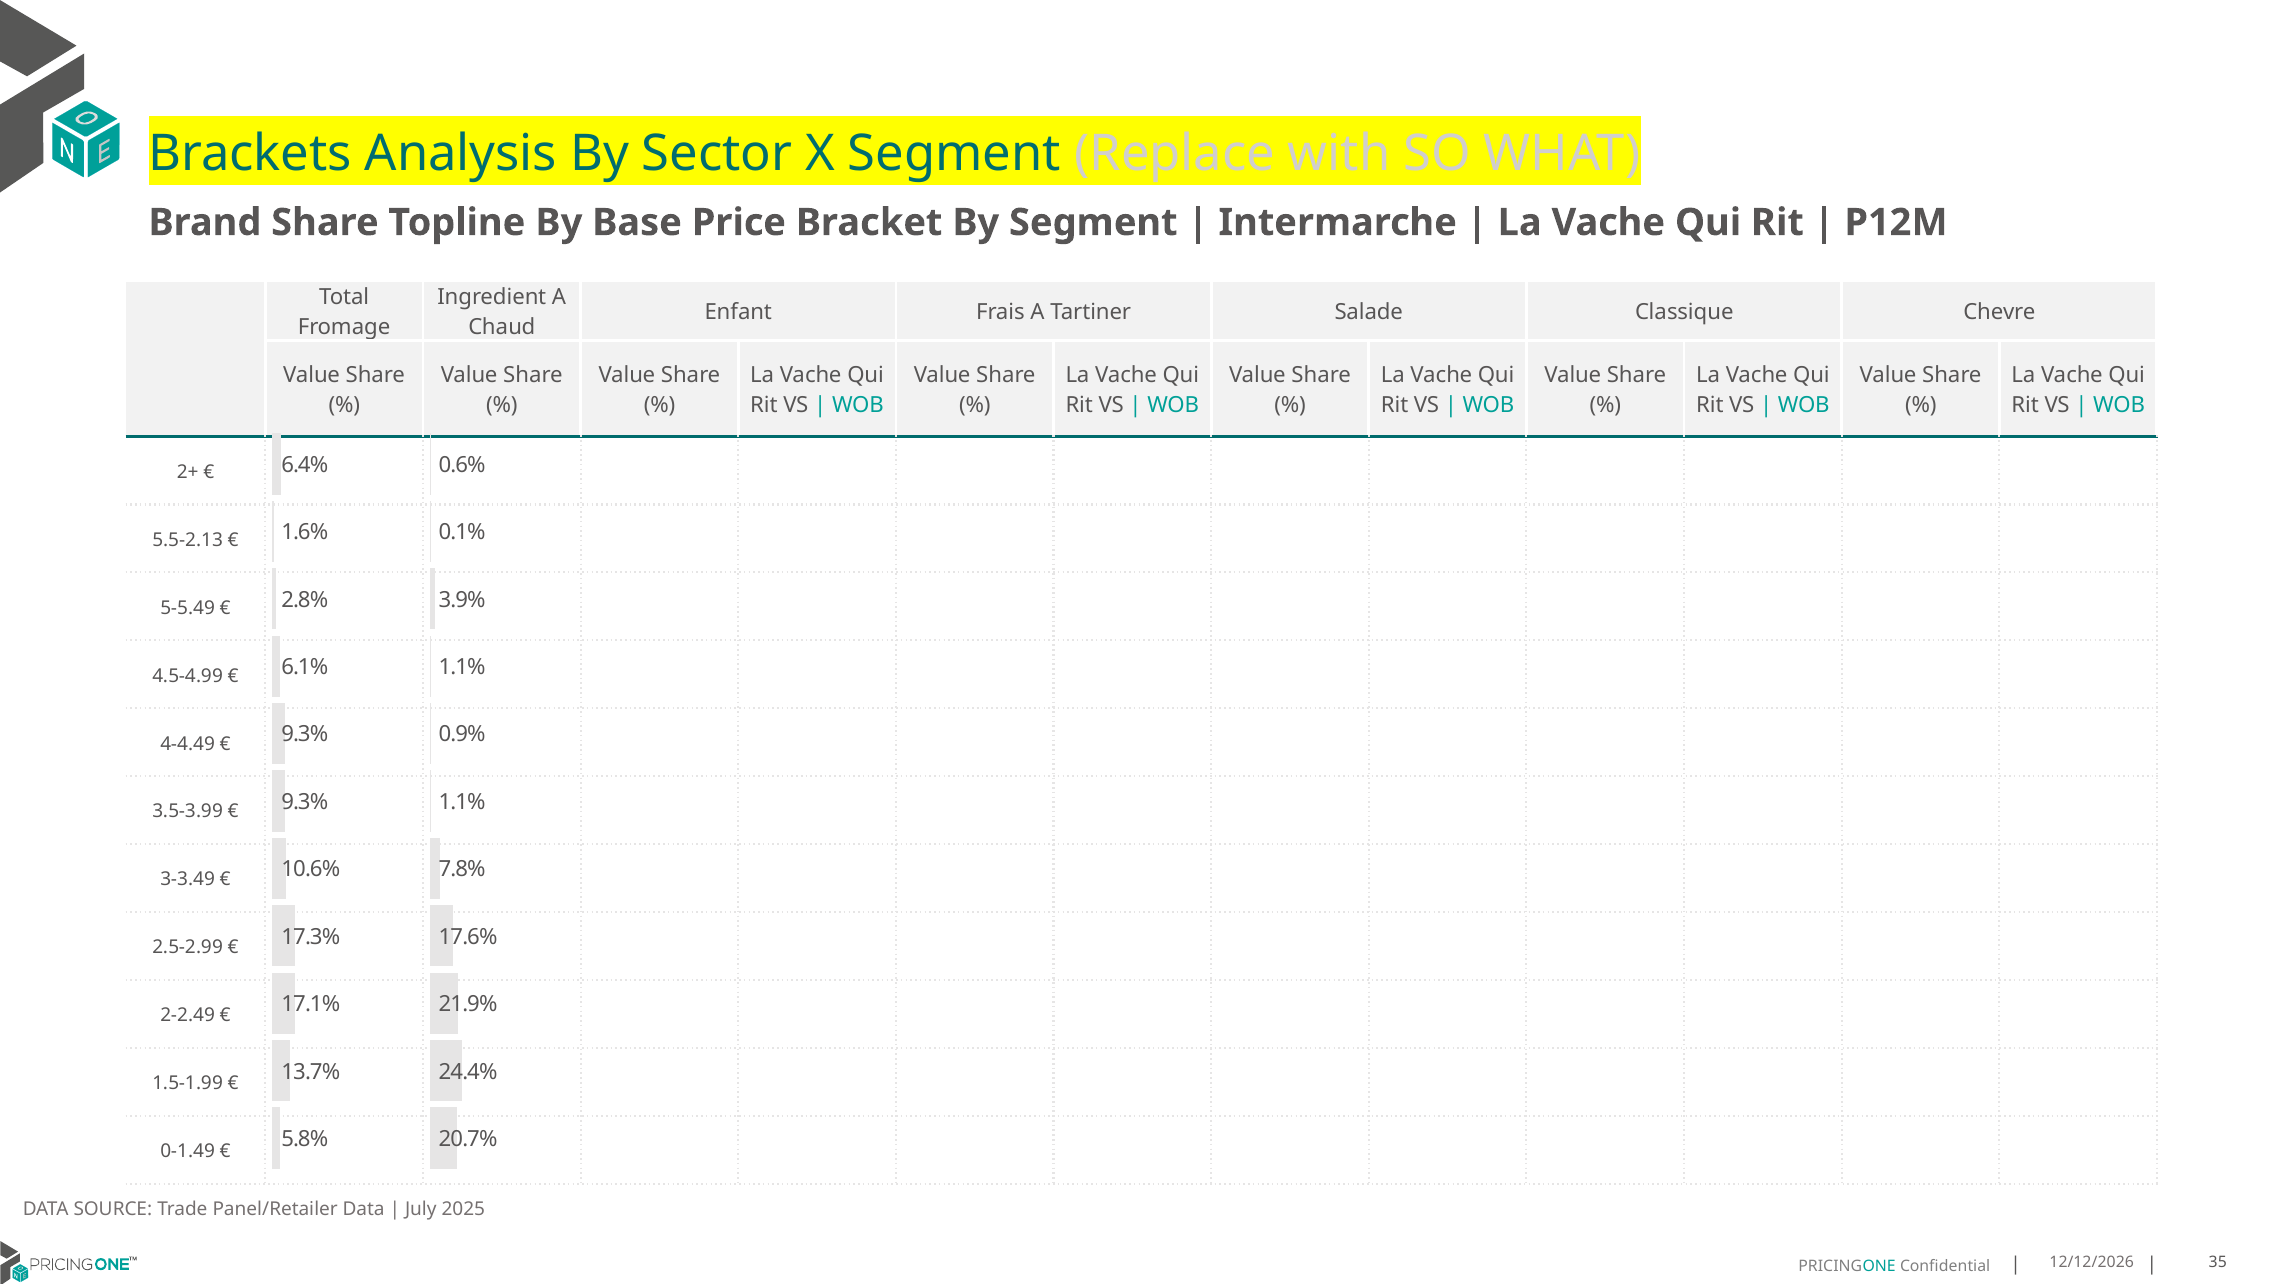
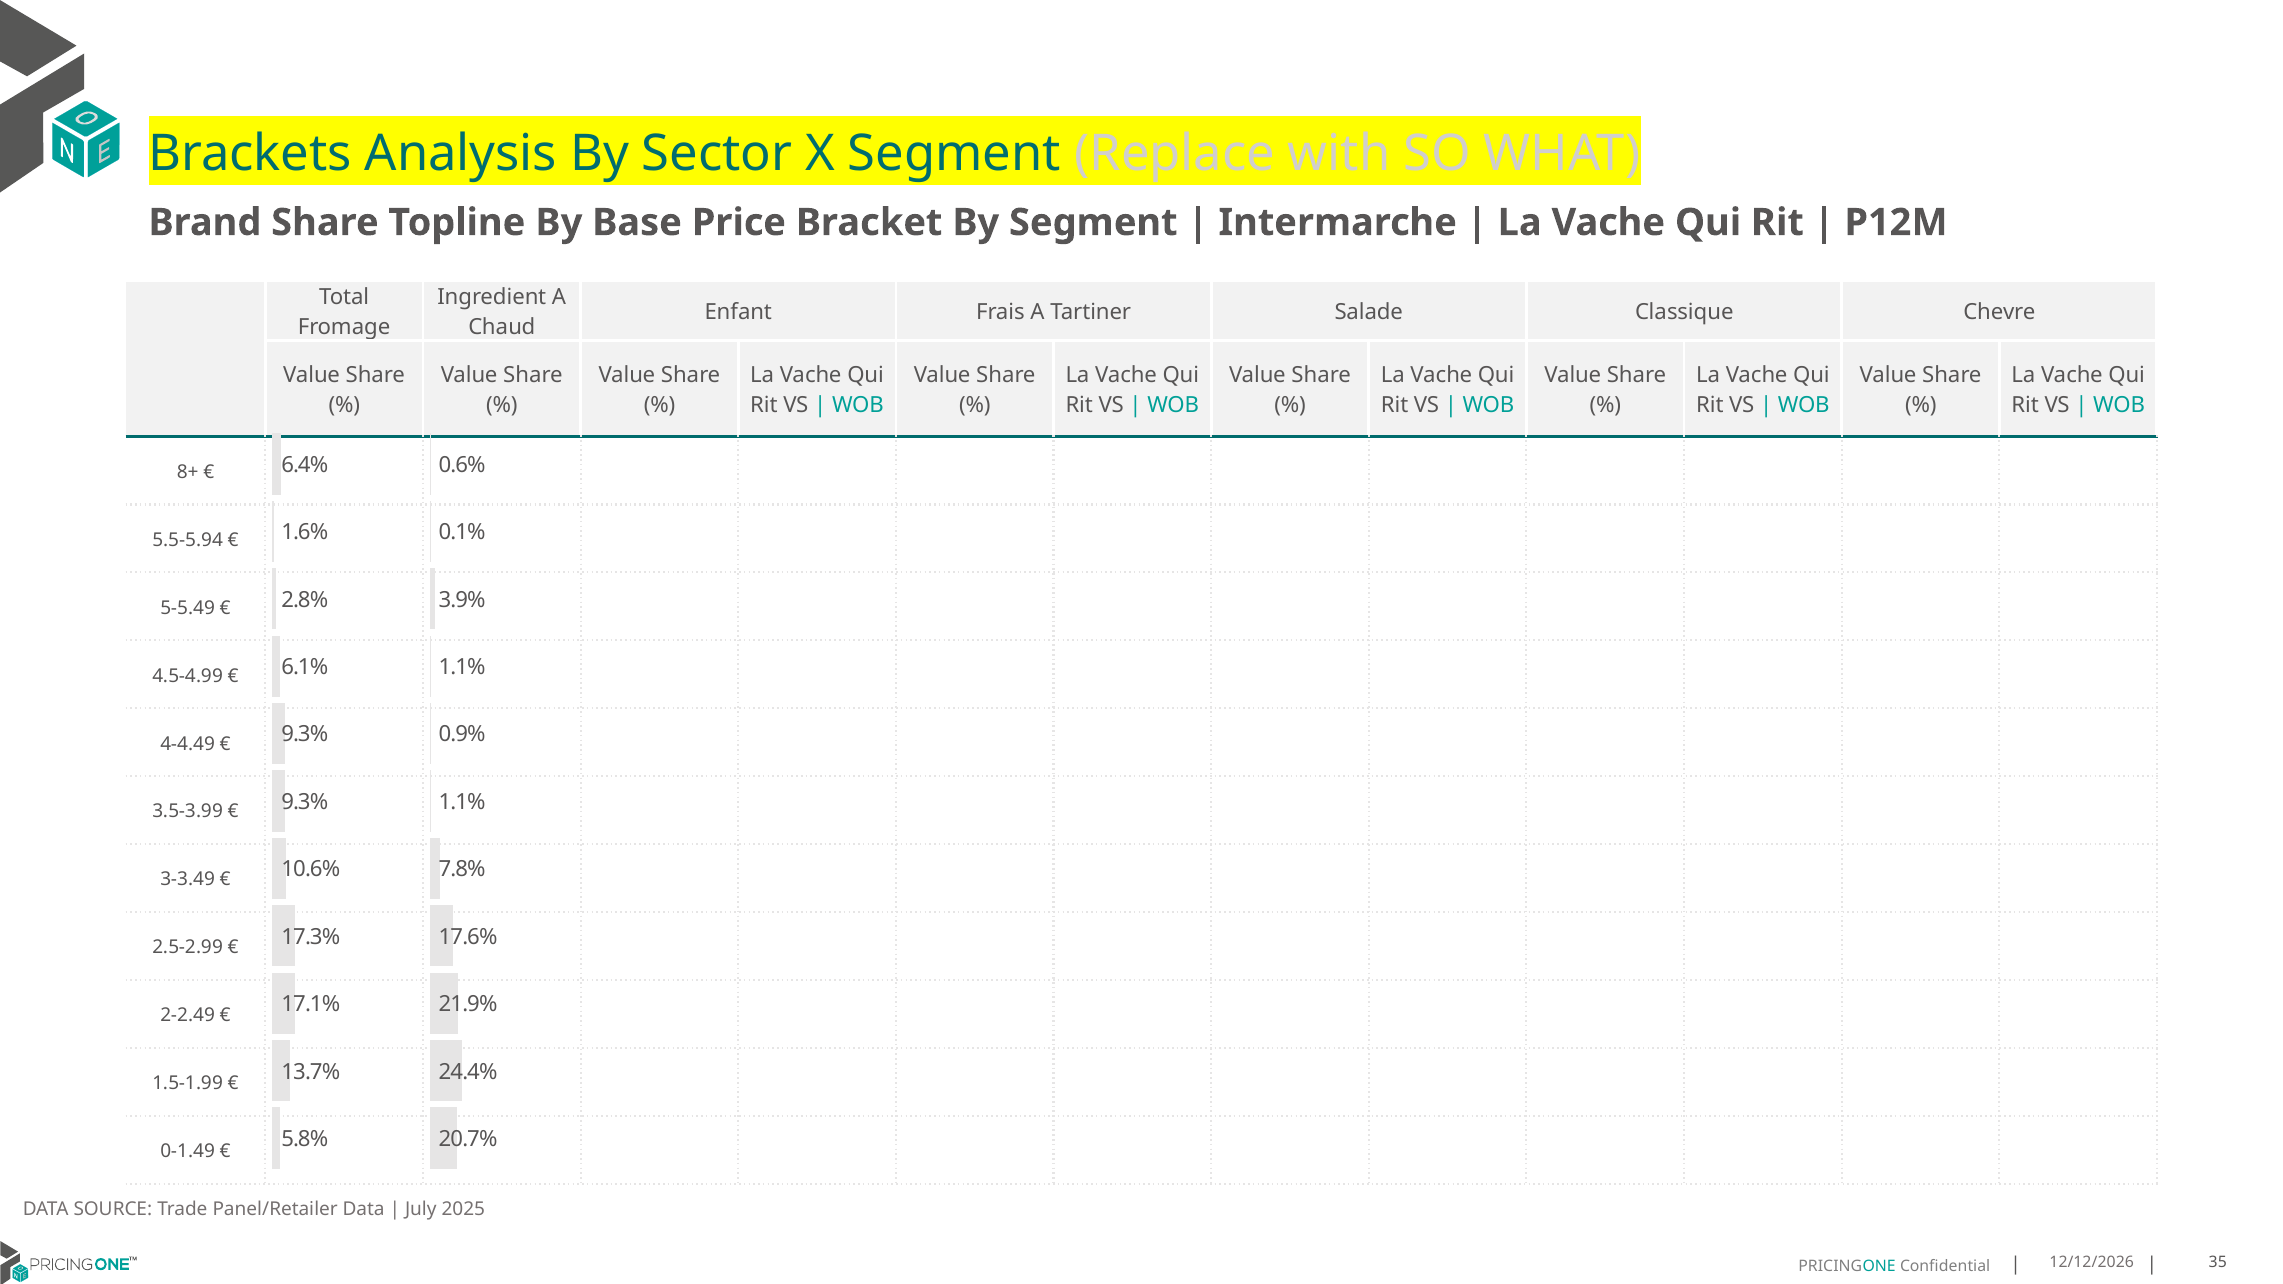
2+: 2+ -> 8+ (188, 472)
5.5-2.13: 5.5-2.13 -> 5.5-5.94 (188, 540)
